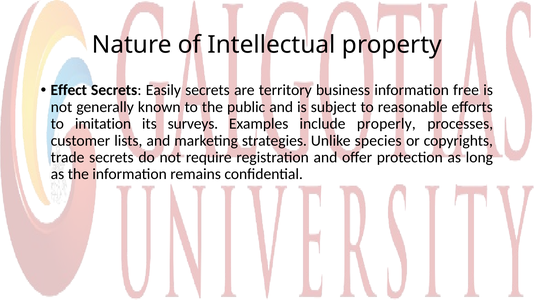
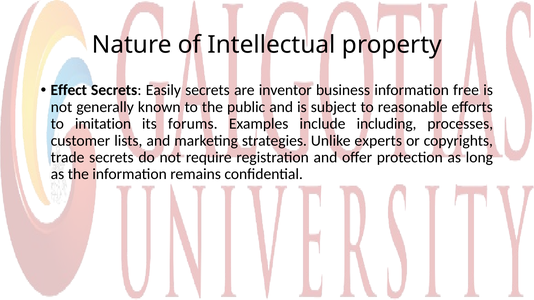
territory: territory -> inventor (285, 90)
surveys: surveys -> forums (193, 124)
properly: properly -> including (386, 124)
species: species -> experts (378, 141)
